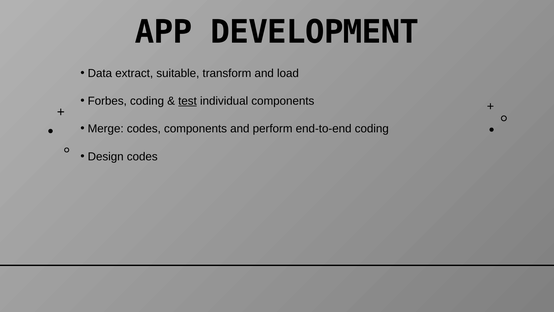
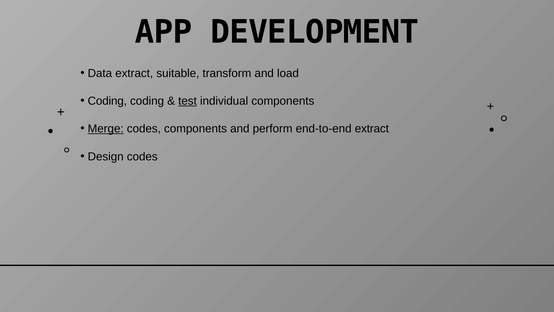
Forbes: Forbes -> Coding (107, 101)
Merge underline: none -> present (106, 129)
end-to-end coding: coding -> extract (372, 129)
